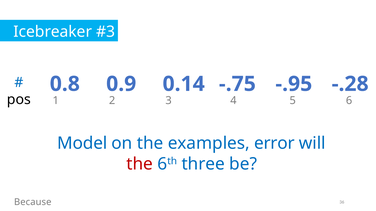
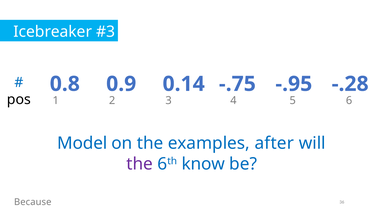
error: error -> after (274, 144)
the colour: red -> purple (140, 164)
three: three -> know (203, 164)
